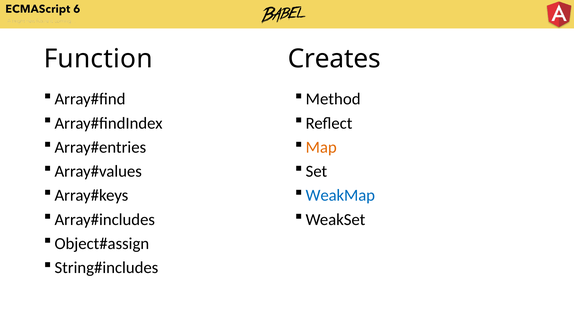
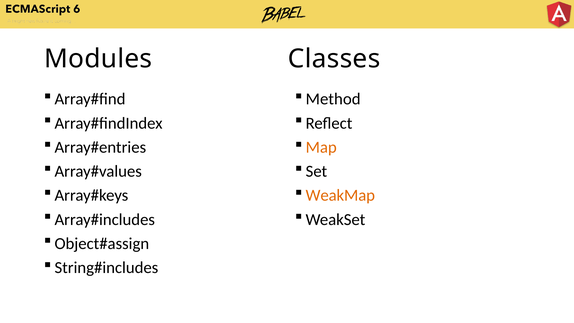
Function: Function -> Modules (98, 59)
Creates: Creates -> Classes (334, 59)
WeakMap colour: blue -> orange (340, 195)
